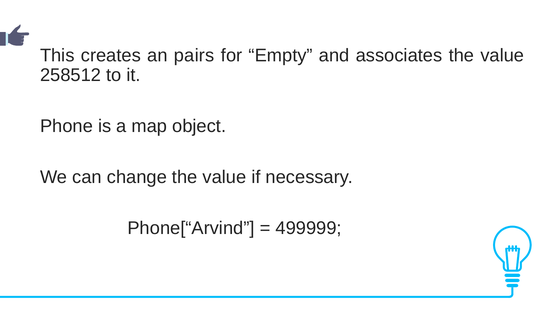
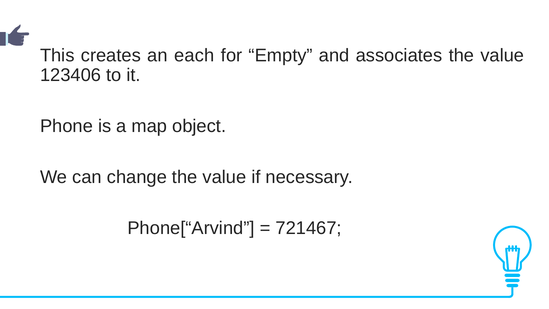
pairs: pairs -> each (194, 55)
258512: 258512 -> 123406 (71, 75)
499999: 499999 -> 721467 (309, 228)
